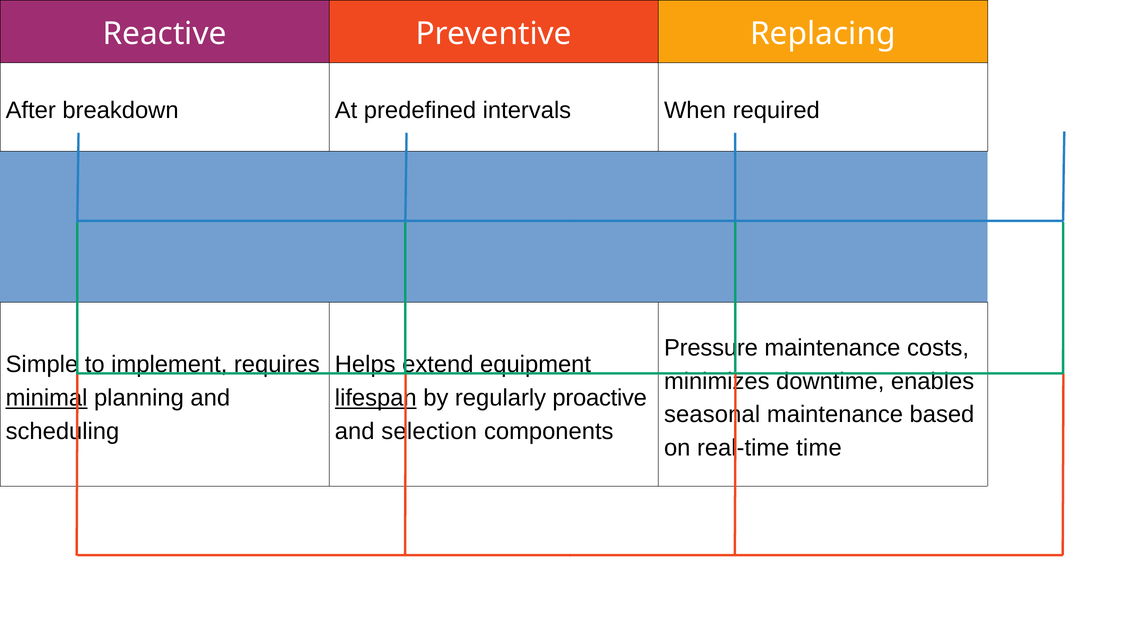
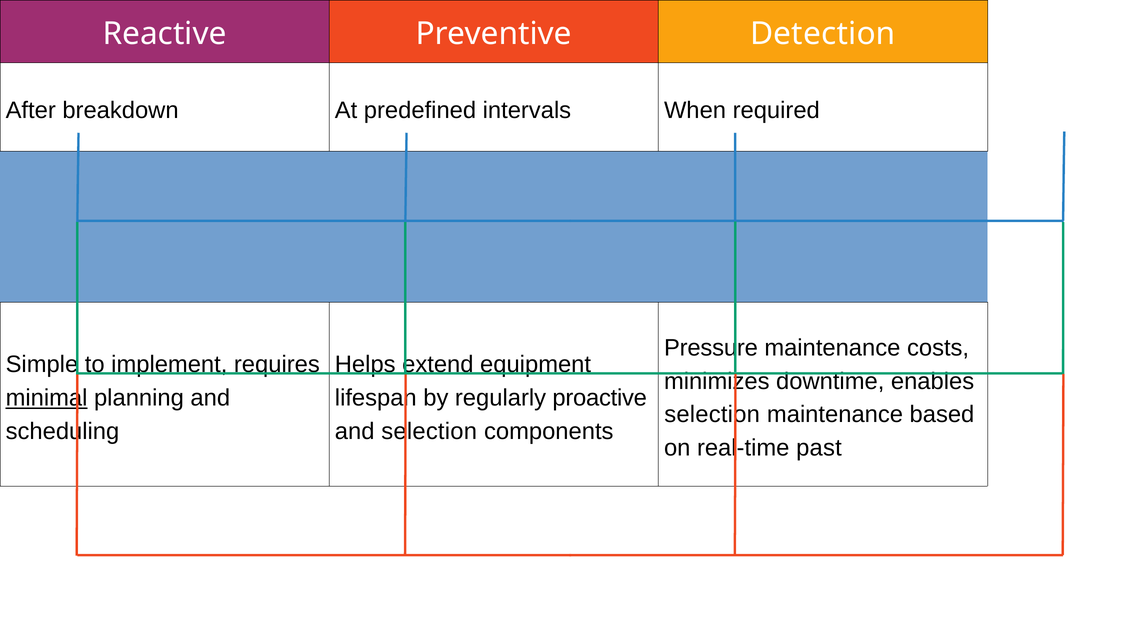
Replacing: Replacing -> Detection (823, 34)
lifespan underline: present -> none (376, 398)
seasonal: seasonal -> selection (712, 414)
time: time -> past (819, 448)
